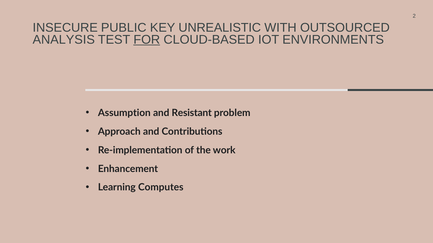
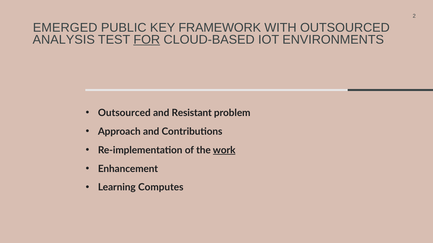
INSECURE: INSECURE -> EMERGED (65, 28)
UNREALISTIC: UNREALISTIC -> FRAMEWORK (220, 28)
Assumption: Assumption -> Outsourced (124, 113)
work underline: none -> present (224, 150)
